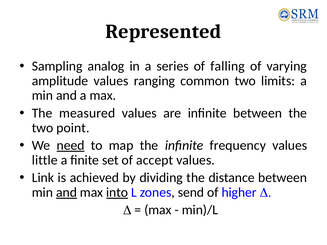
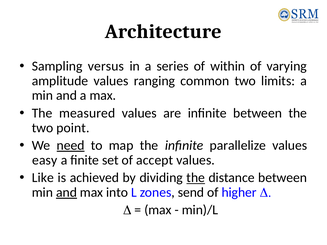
Represented: Represented -> Architecture (163, 32)
analog: analog -> versus (106, 66)
falling: falling -> within (228, 66)
frequency: frequency -> parallelize (238, 146)
little: little -> easy (45, 160)
Link: Link -> Like (43, 178)
the underline: none -> present (196, 178)
into underline: present -> none (117, 193)
